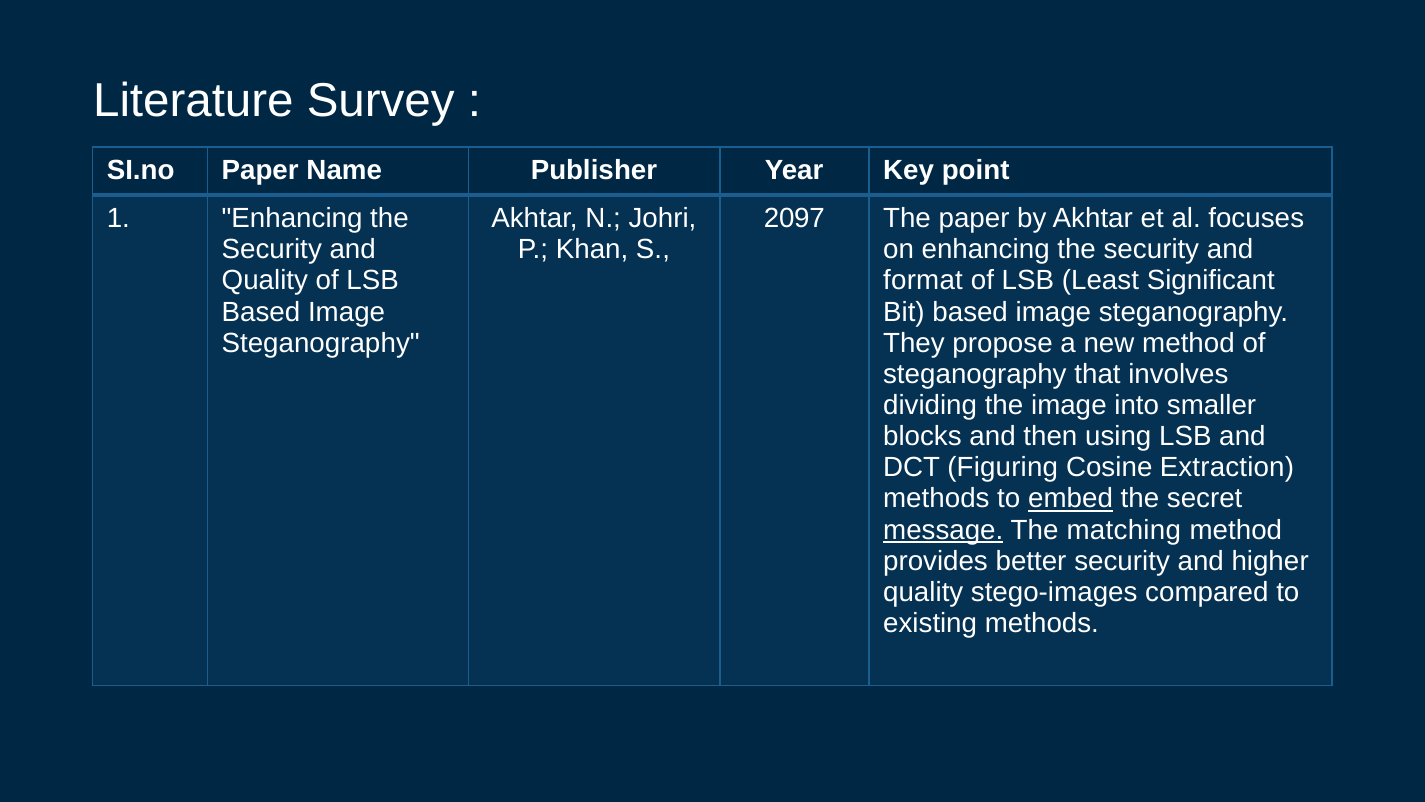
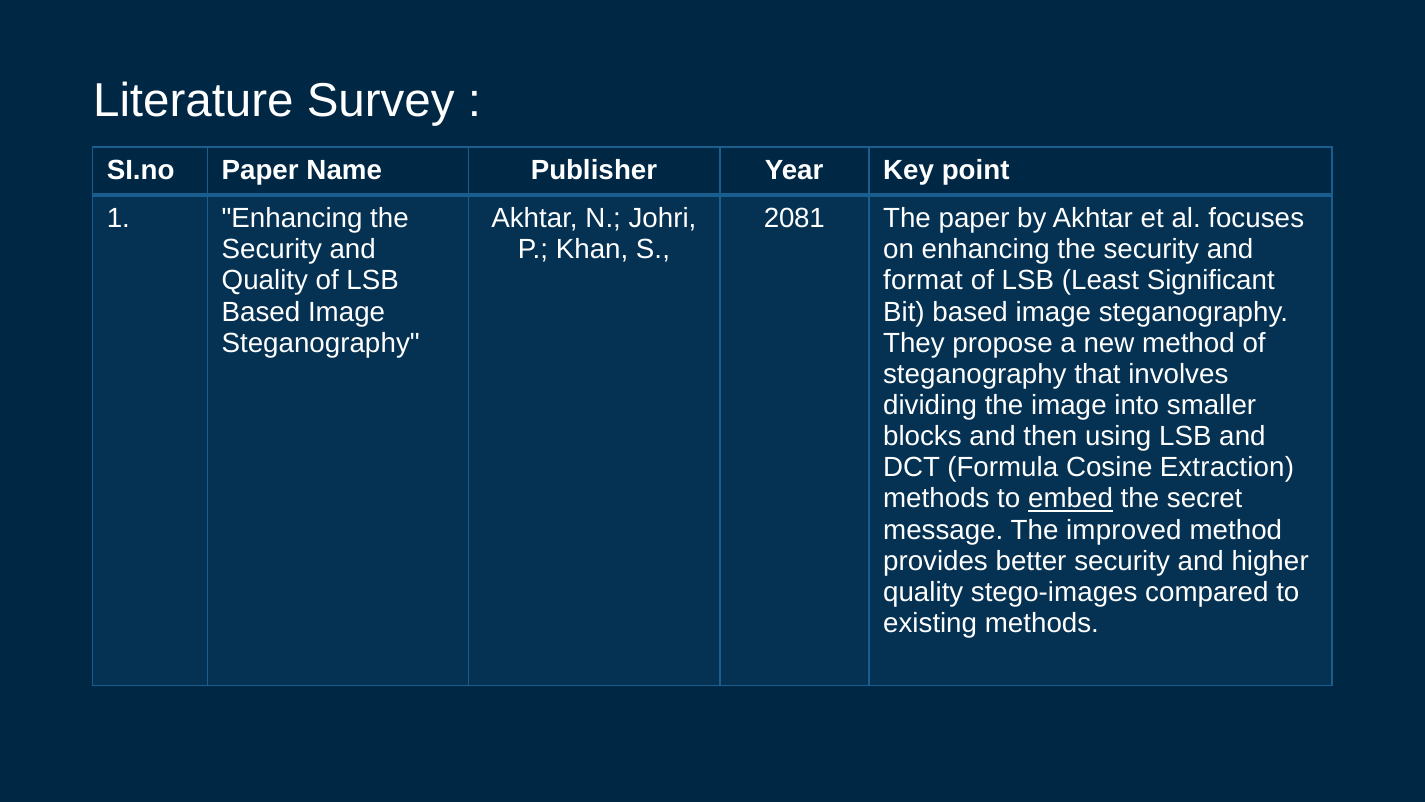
2097: 2097 -> 2081 (794, 218)
Figuring: Figuring -> Formula (1003, 467)
message underline: present -> none (943, 530)
matching: matching -> improved (1124, 530)
